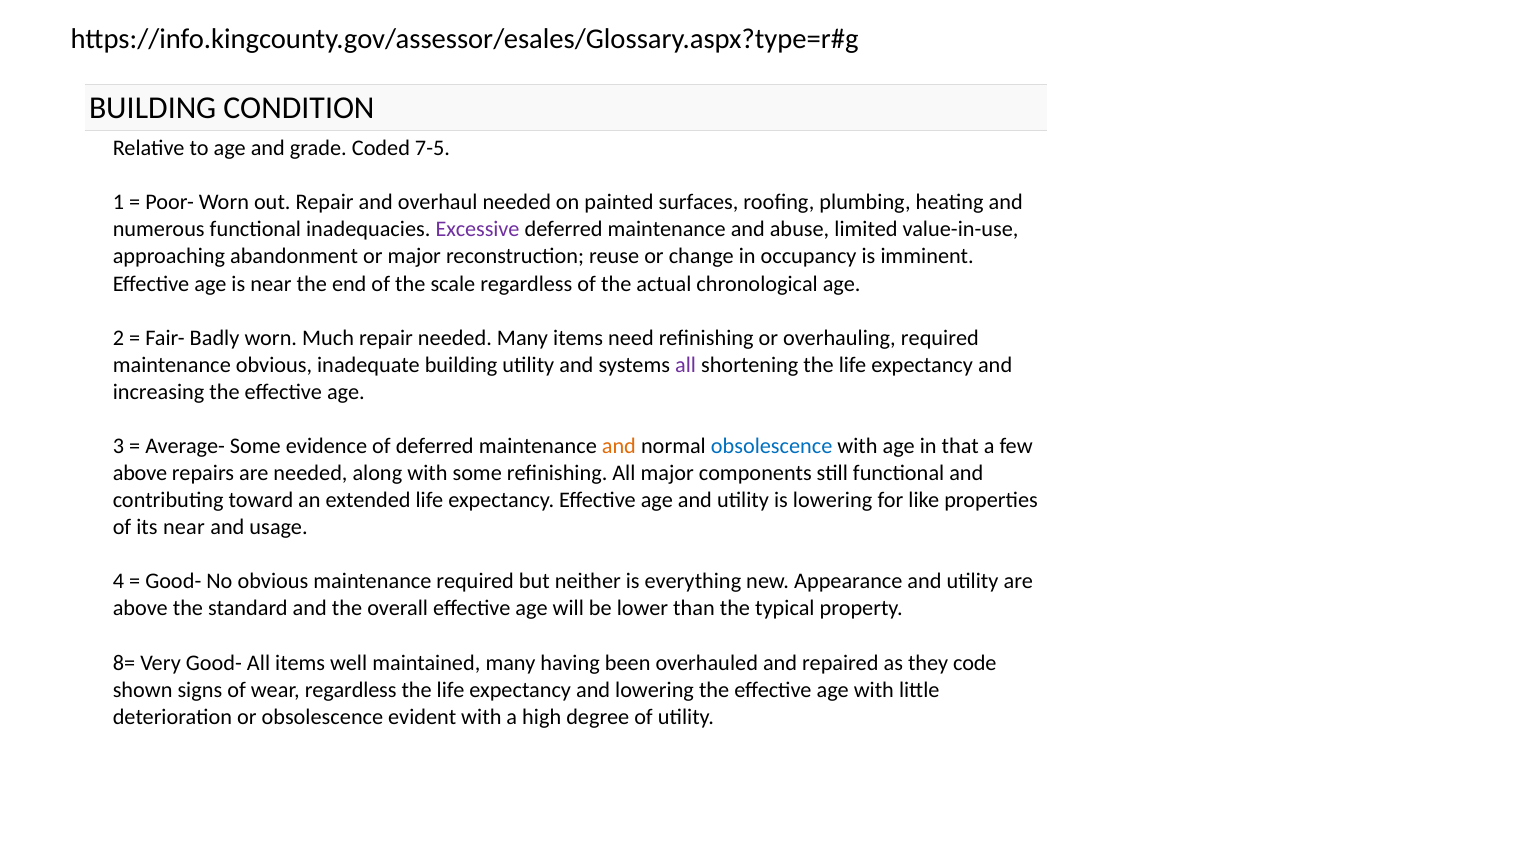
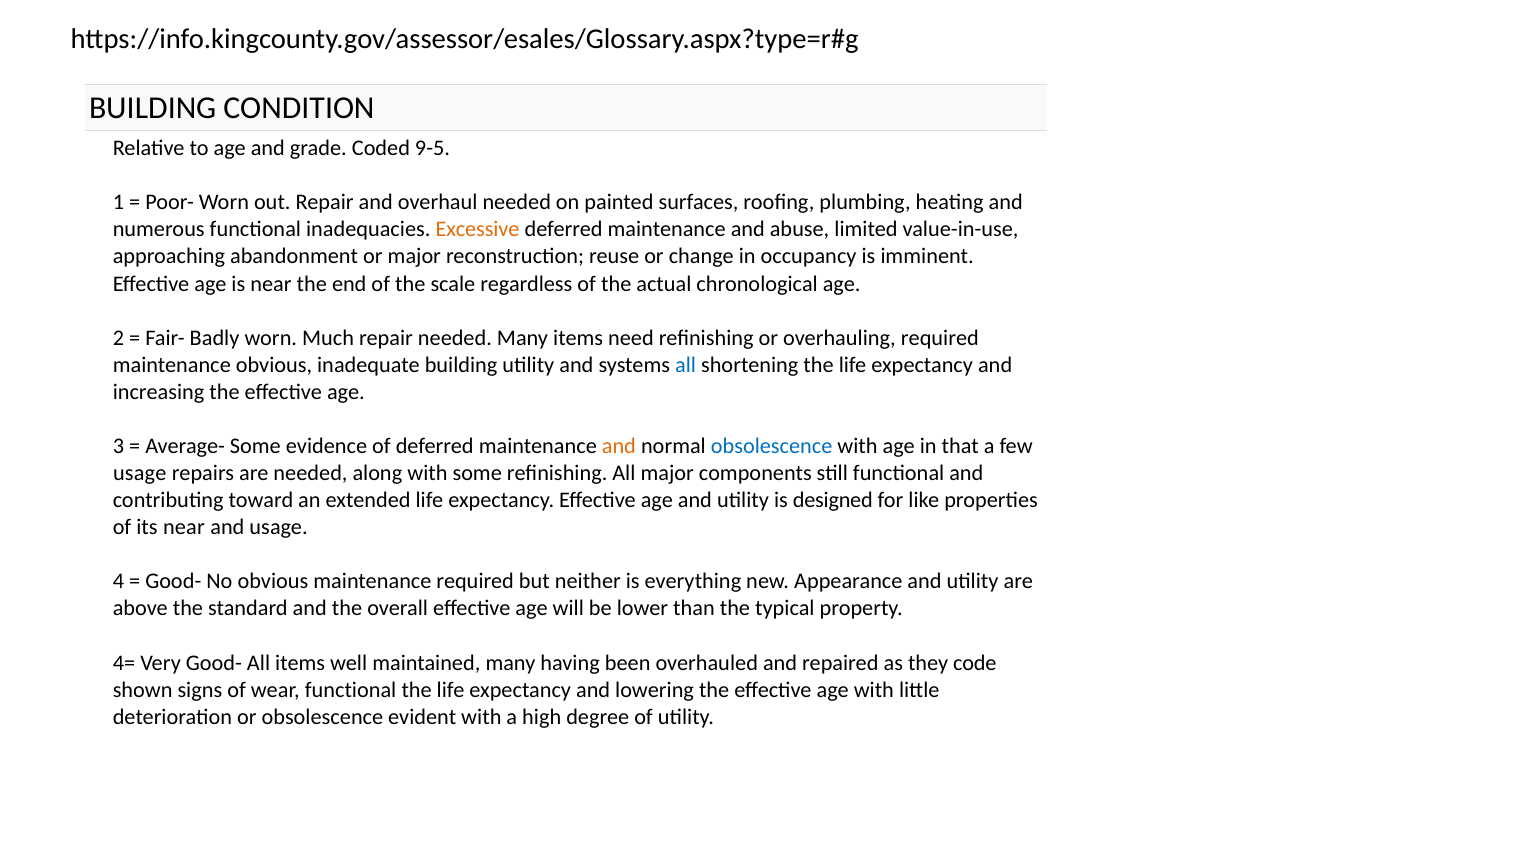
7-5: 7-5 -> 9-5 (432, 148)
Excessive colour: purple -> orange (478, 230)
all colour: purple -> blue (686, 365)
above: above -> usage (140, 473)
is lowering: lowering -> designed (833, 500)
8=: 8= -> 4= (124, 663)
wear regardless: regardless -> functional (351, 690)
